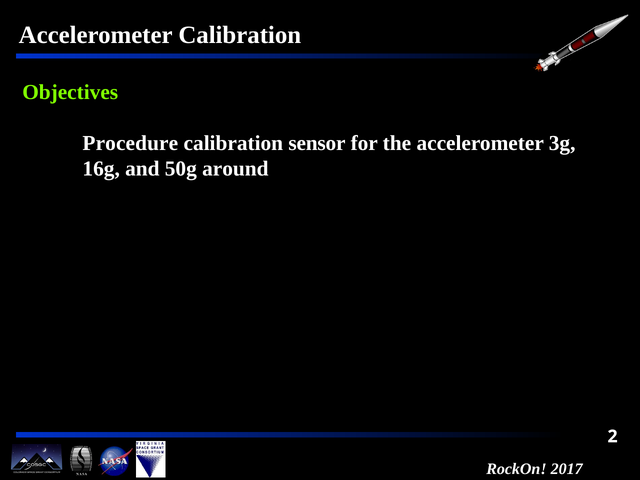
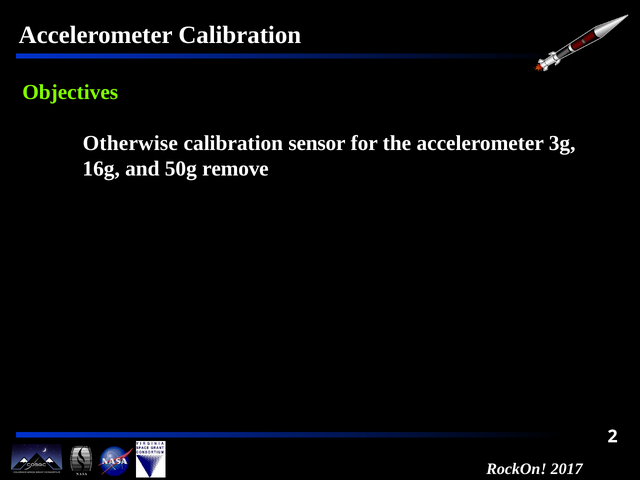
Procedure: Procedure -> Otherwise (130, 143)
around: around -> remove (235, 169)
